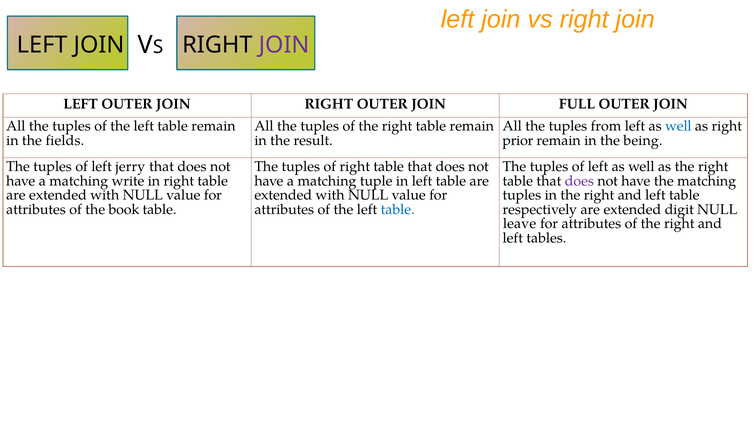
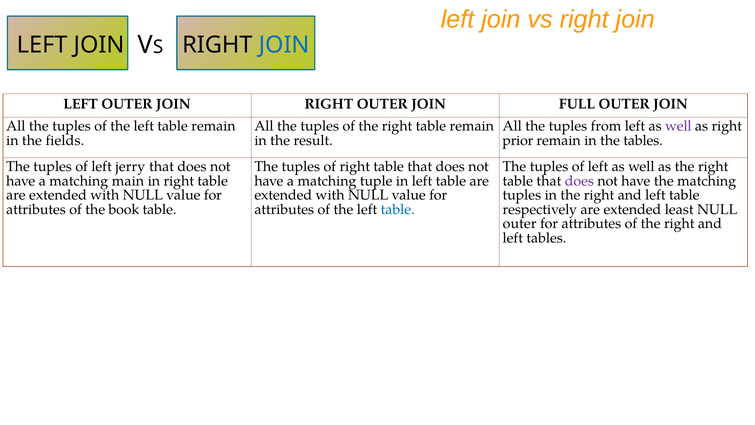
JOIN colour: purple -> blue (284, 45)
well colour: blue -> purple (678, 126)
the being: being -> tables (643, 140)
write: write -> main (128, 181)
digit: digit -> least (679, 209)
leave: leave -> outer (520, 224)
